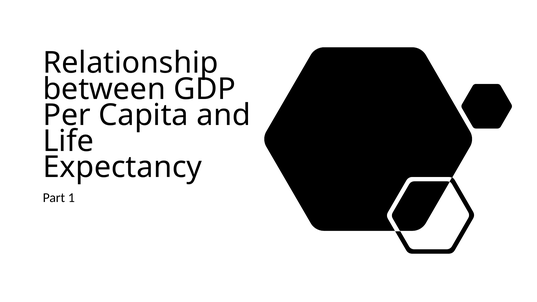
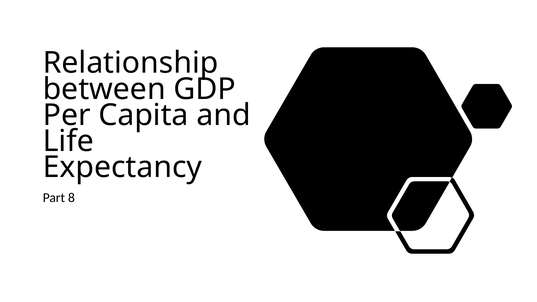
1: 1 -> 8 (71, 198)
